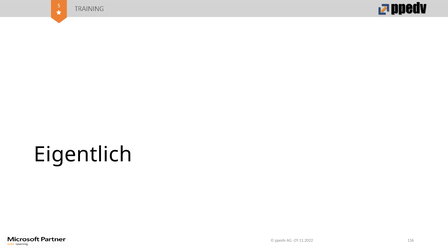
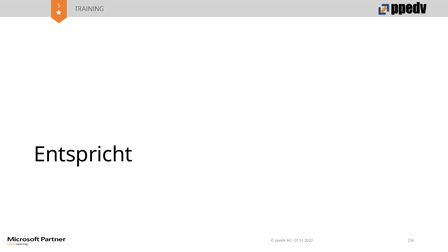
Eigentlich: Eigentlich -> Entspricht (83, 154)
